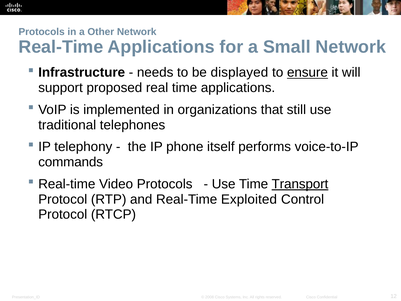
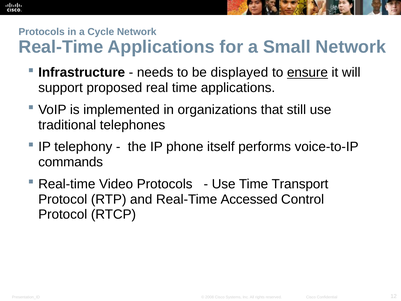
Other: Other -> Cycle (101, 32)
Transport underline: present -> none (300, 184)
Exploited: Exploited -> Accessed (249, 199)
